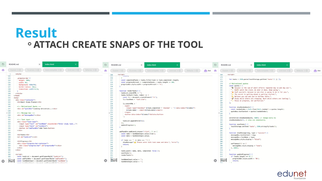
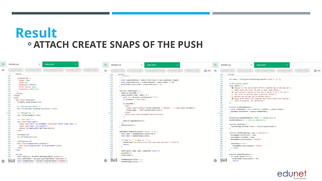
TOOL: TOOL -> PUSH (190, 45)
